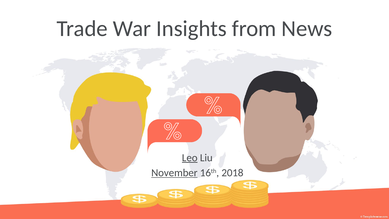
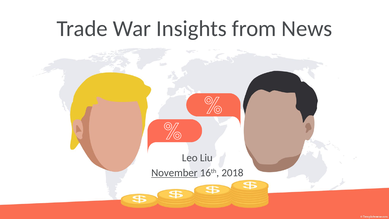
Leo underline: present -> none (190, 158)
